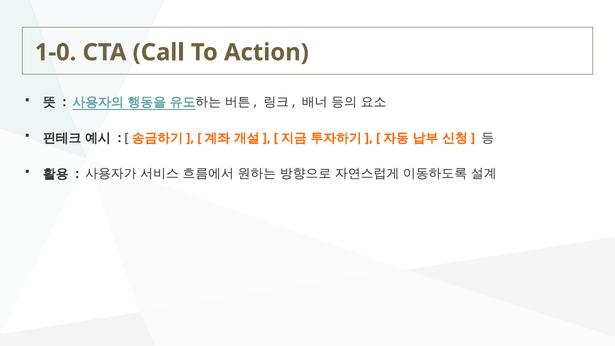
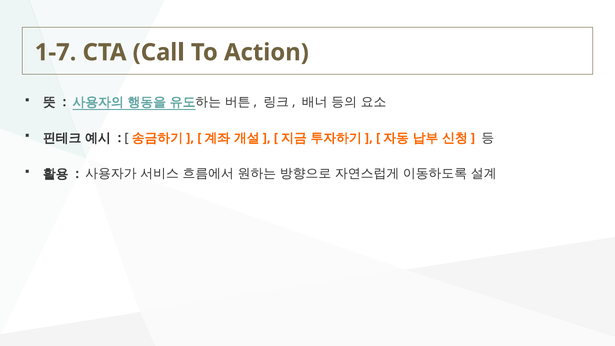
1-0: 1-0 -> 1-7 (56, 52)
